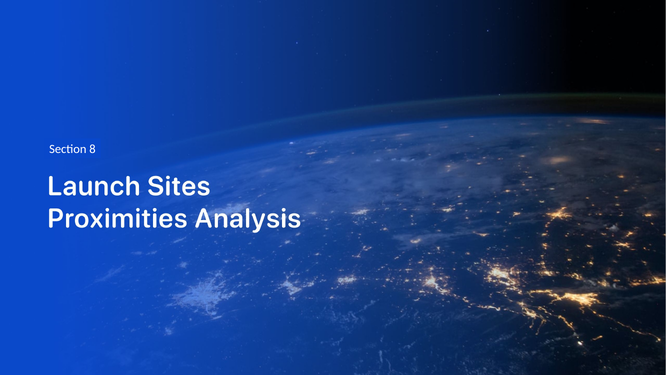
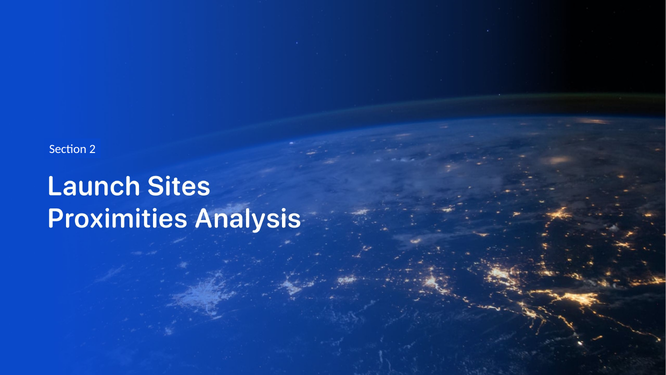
8: 8 -> 2 (92, 149)
